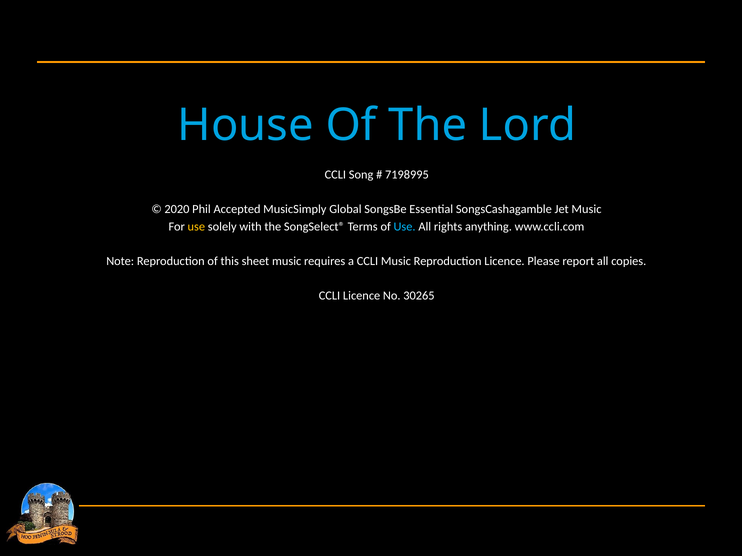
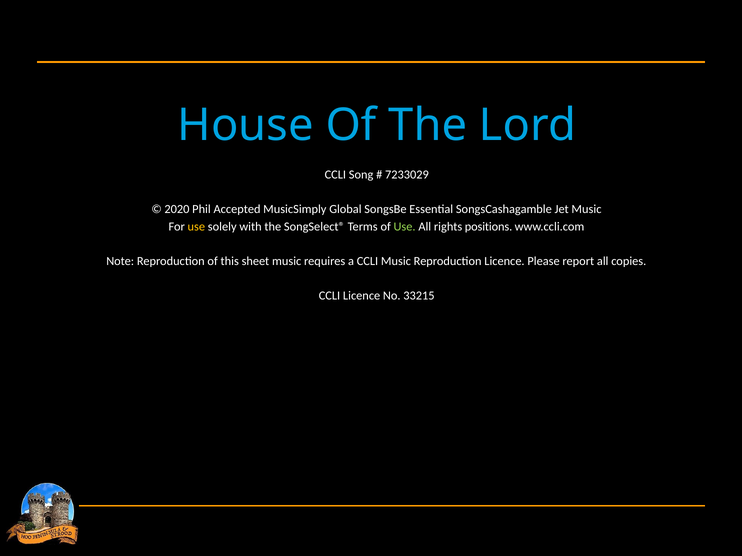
7198995: 7198995 -> 7233029 (407, 175)
Use colour: light blue -> light green (405, 227)
anything: anything -> positions (489, 227)
30265: 30265 -> 33215 (419, 296)
